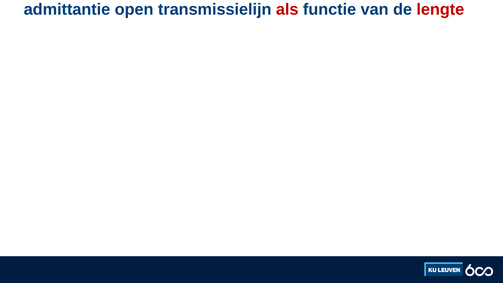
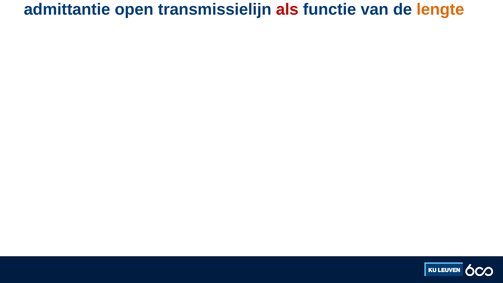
lengte colour: red -> orange (440, 9)
